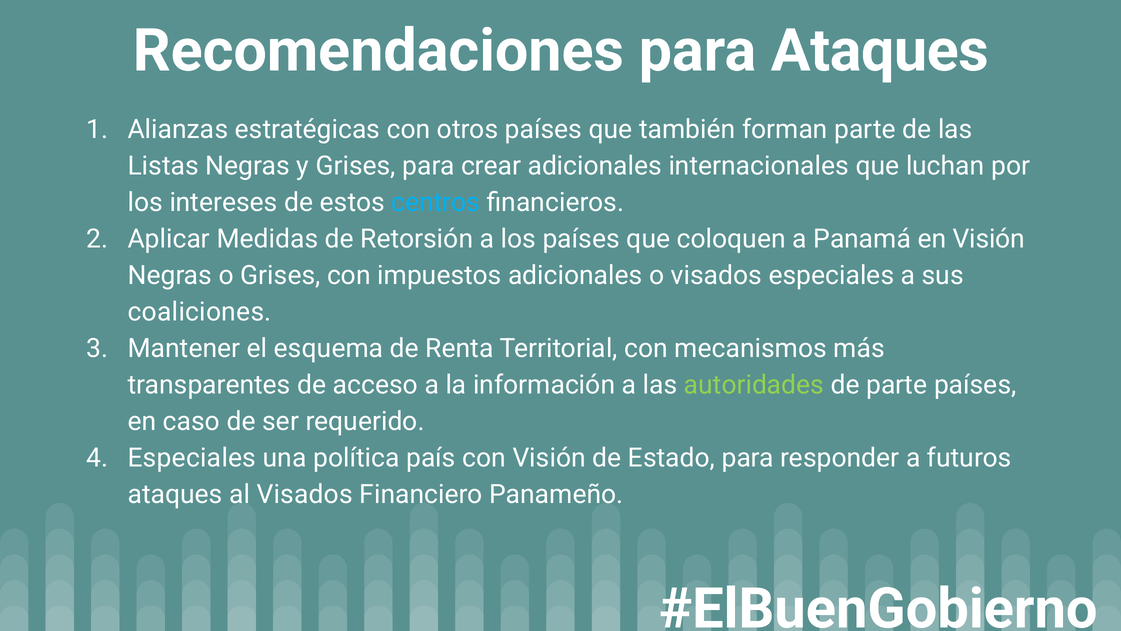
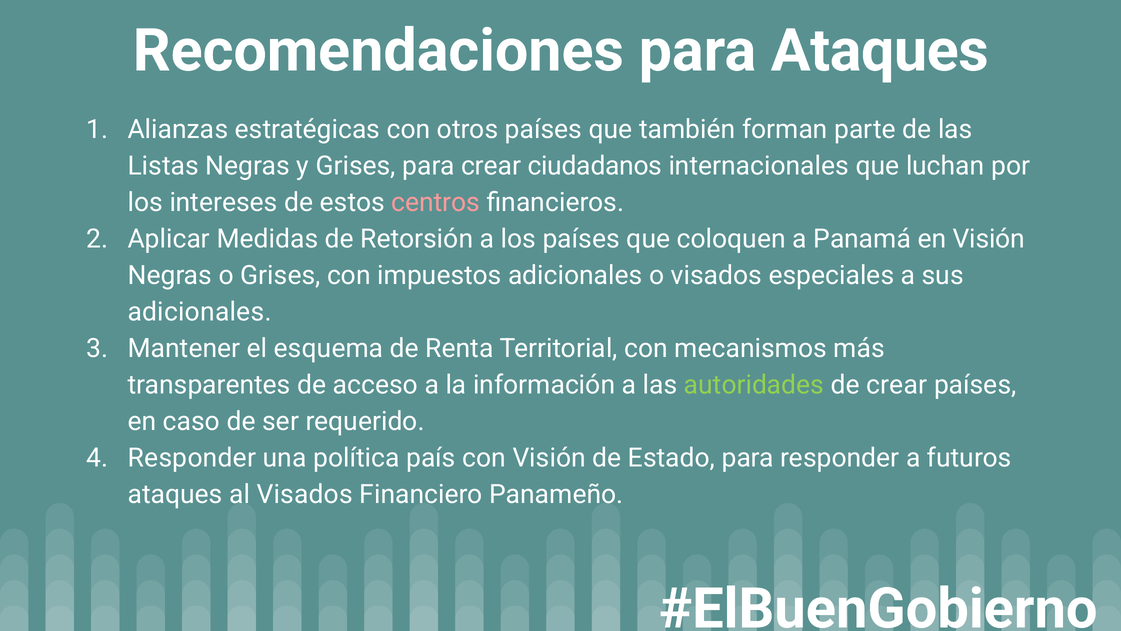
crear adicionales: adicionales -> ciudadanos (595, 166)
centros colour: light blue -> pink (436, 202)
coaliciones: coaliciones -> adicionales (200, 312)
de parte: parte -> crear (897, 385)
Especiales: Especiales -> Responder (192, 458)
